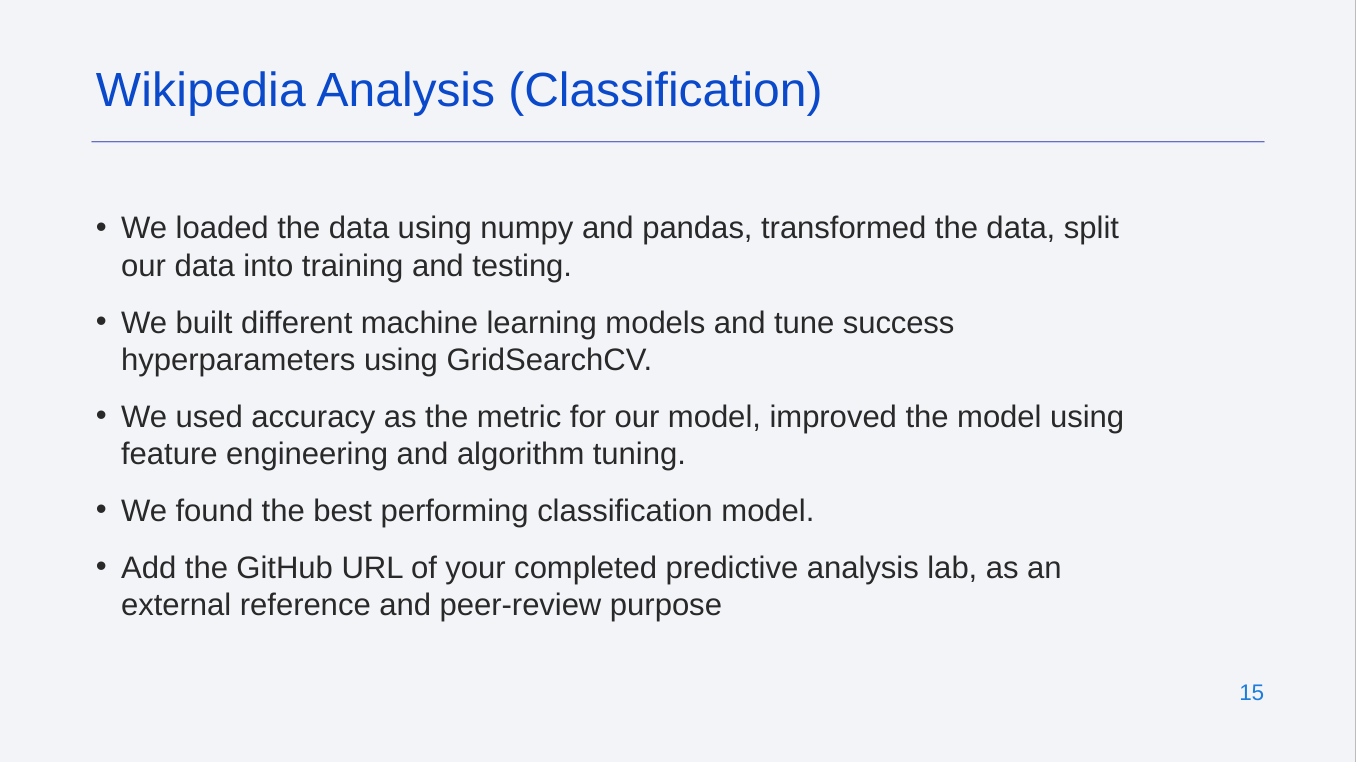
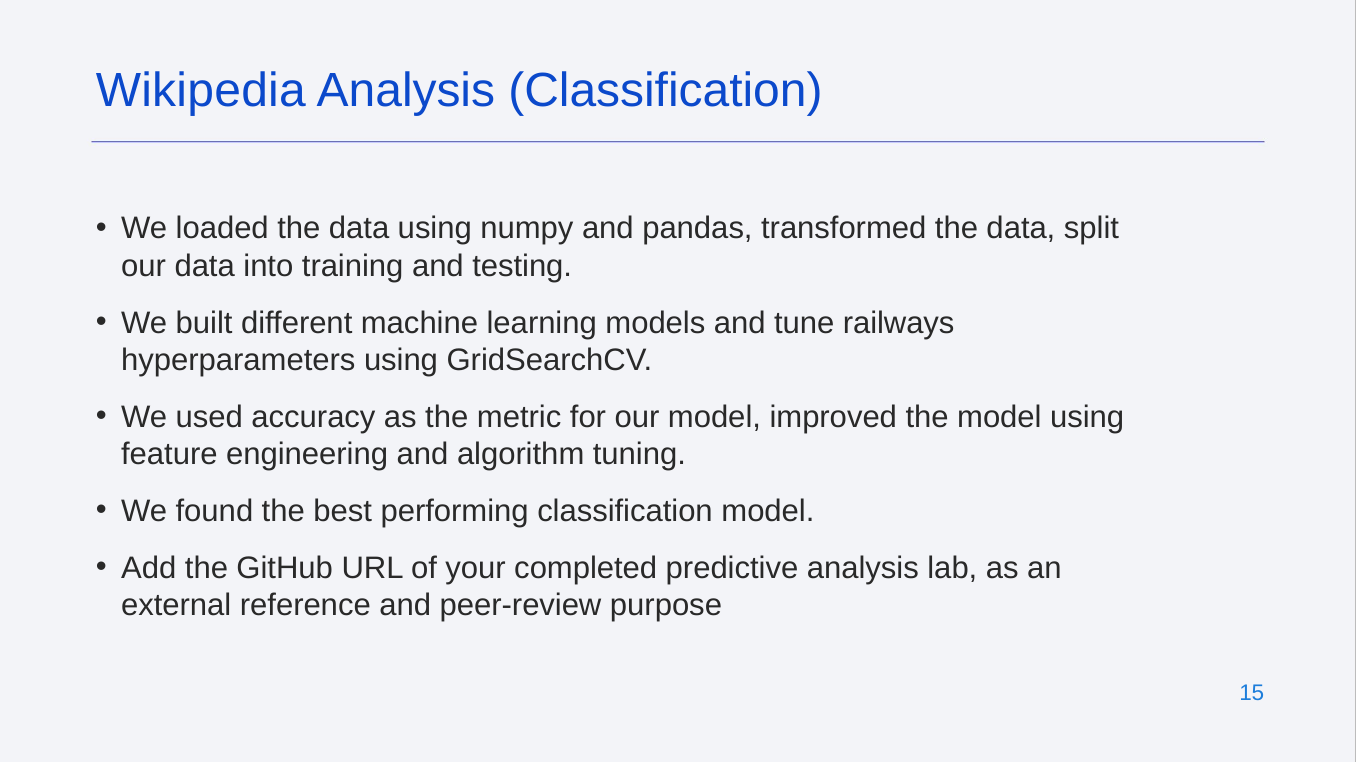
success: success -> railways (899, 323)
